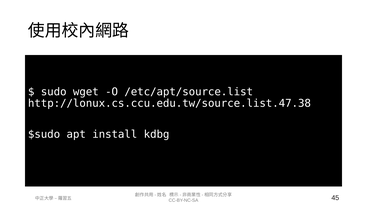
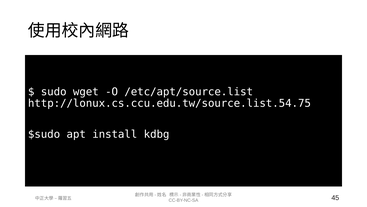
http://lonux.cs.ccu.edu.tw/source.list.47.38: http://lonux.cs.ccu.edu.tw/source.list.47.38 -> http://lonux.cs.ccu.edu.tw/source.list.54.75 (169, 103)
